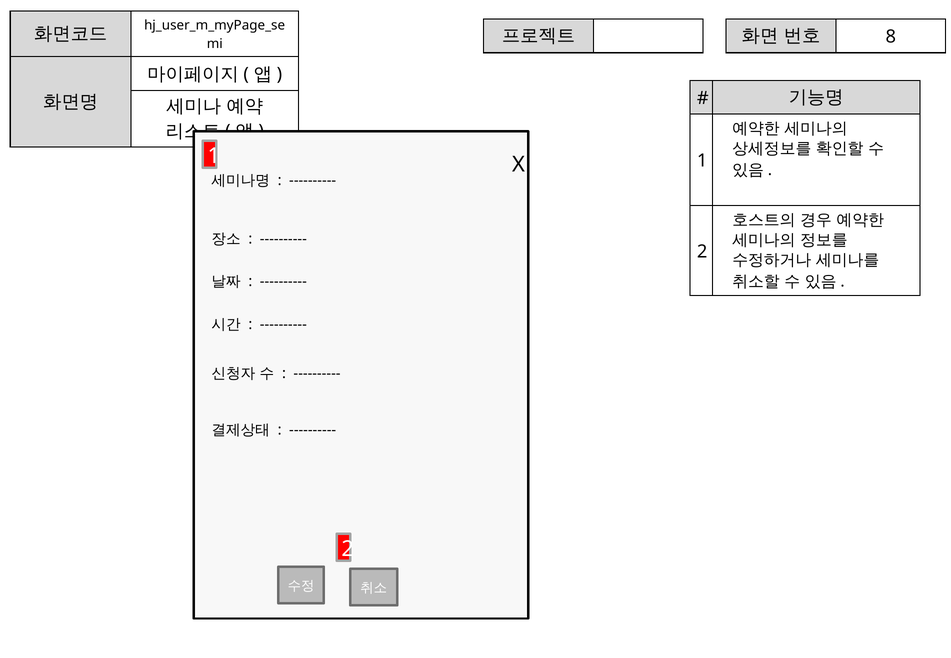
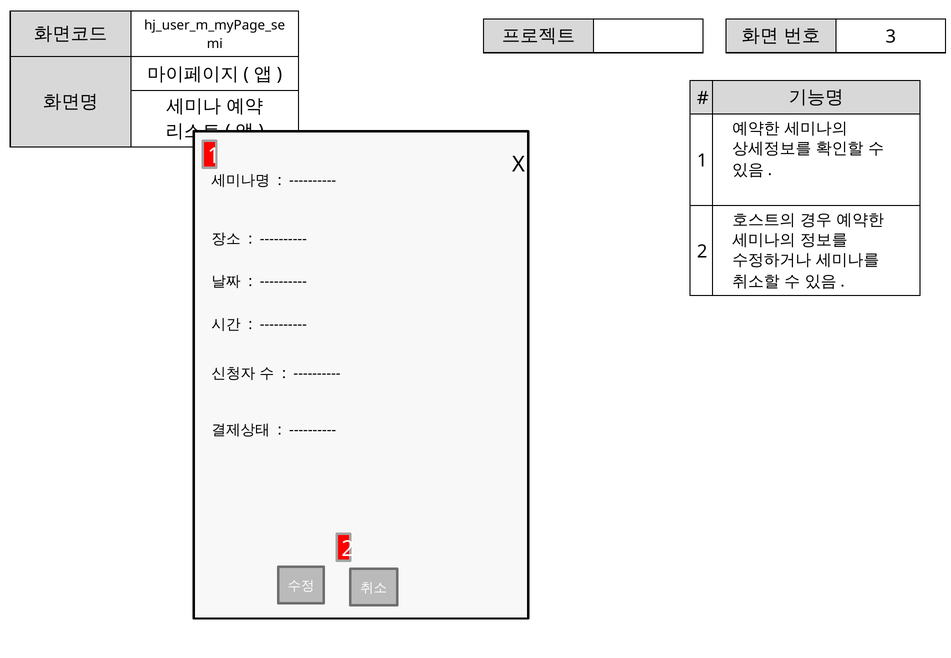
8: 8 -> 3 (891, 37)
